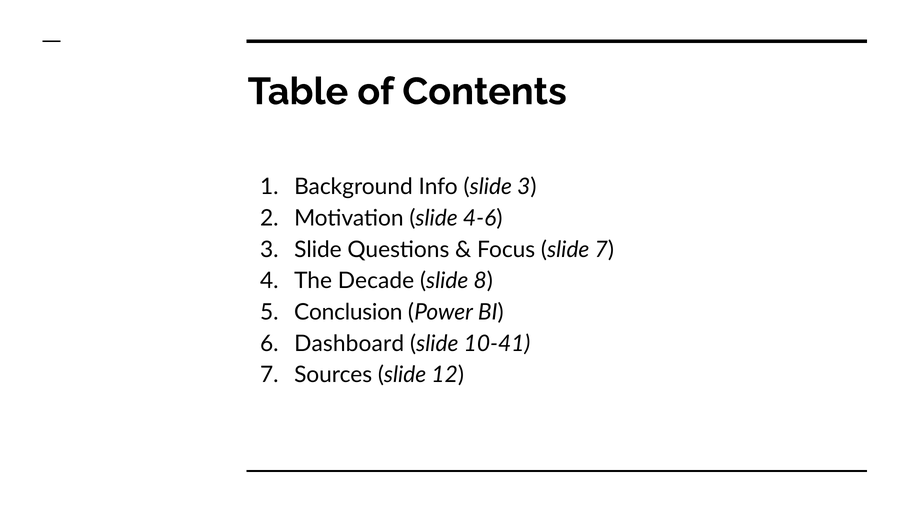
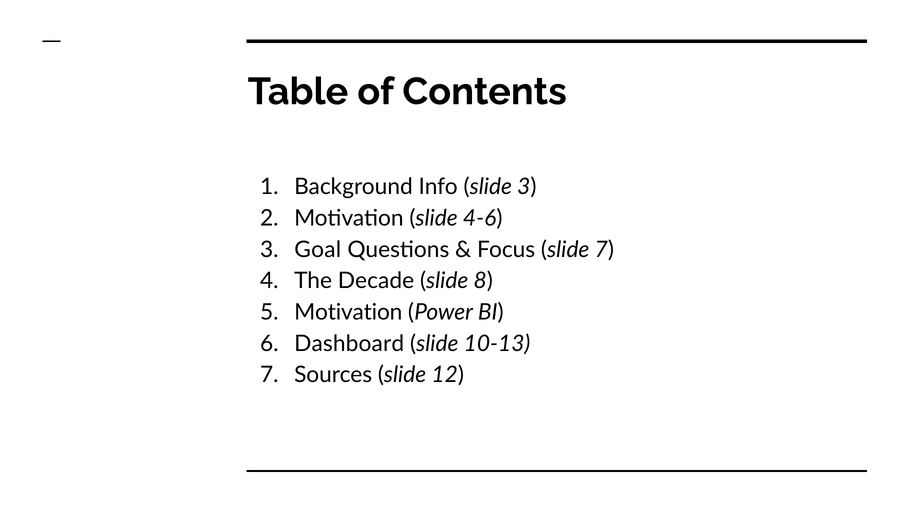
3 Slide: Slide -> Goal (318, 250)
Conclusion: Conclusion -> Motivation (348, 312)
10-41: 10-41 -> 10-13 (497, 344)
